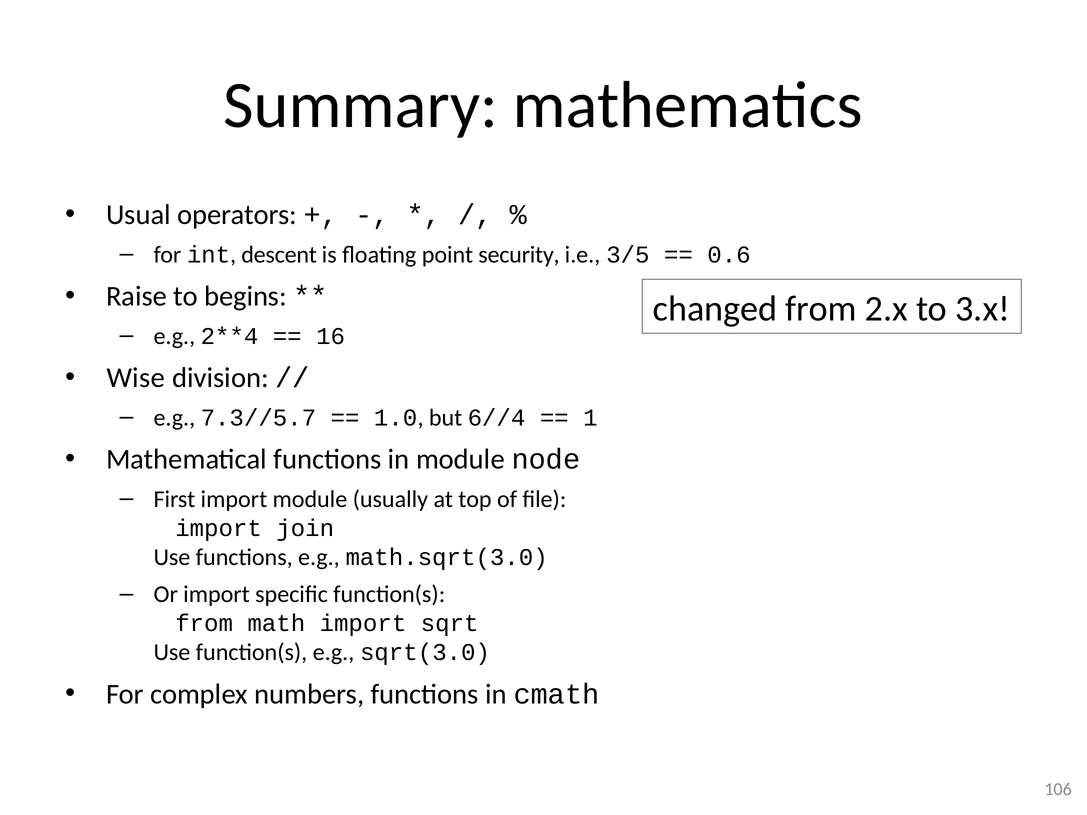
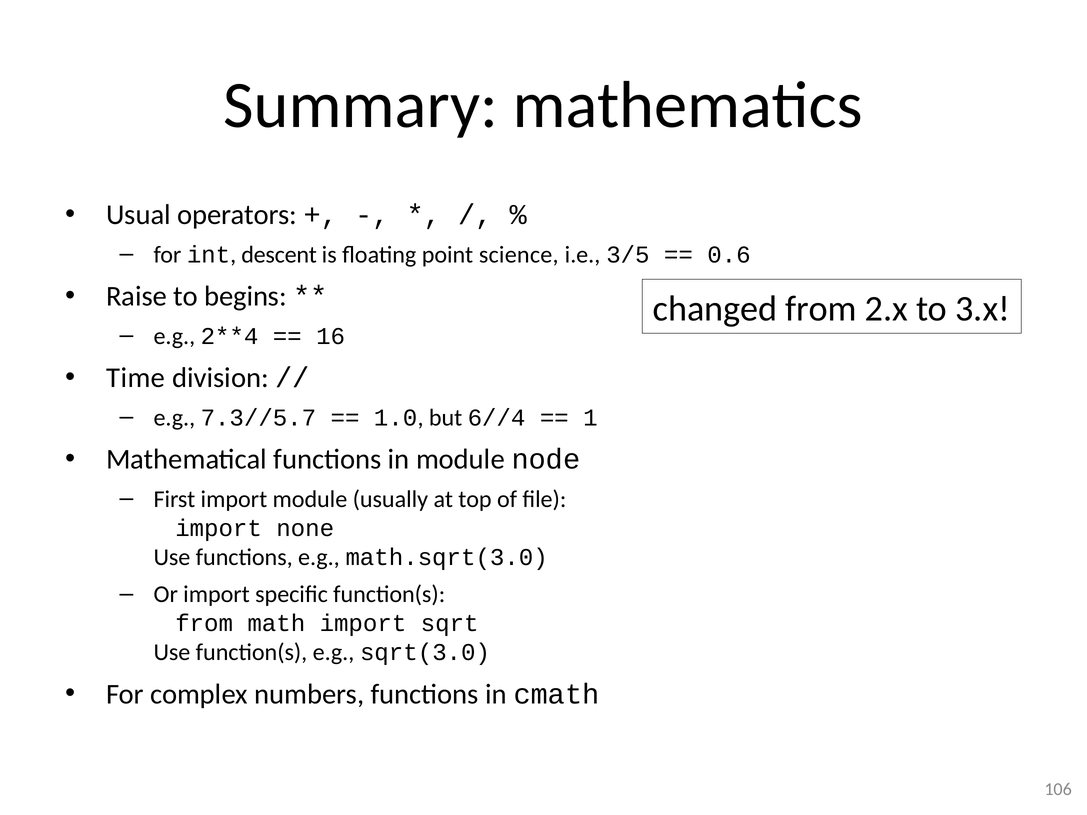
security: security -> science (519, 255)
Wise: Wise -> Time (136, 378)
join: join -> none (305, 528)
